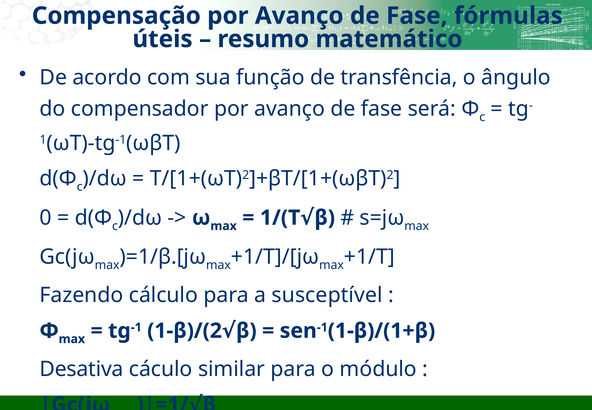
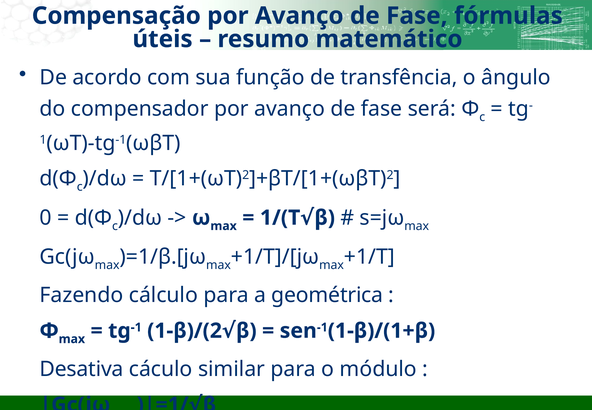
susceptível: susceptível -> geométrica (327, 295)
